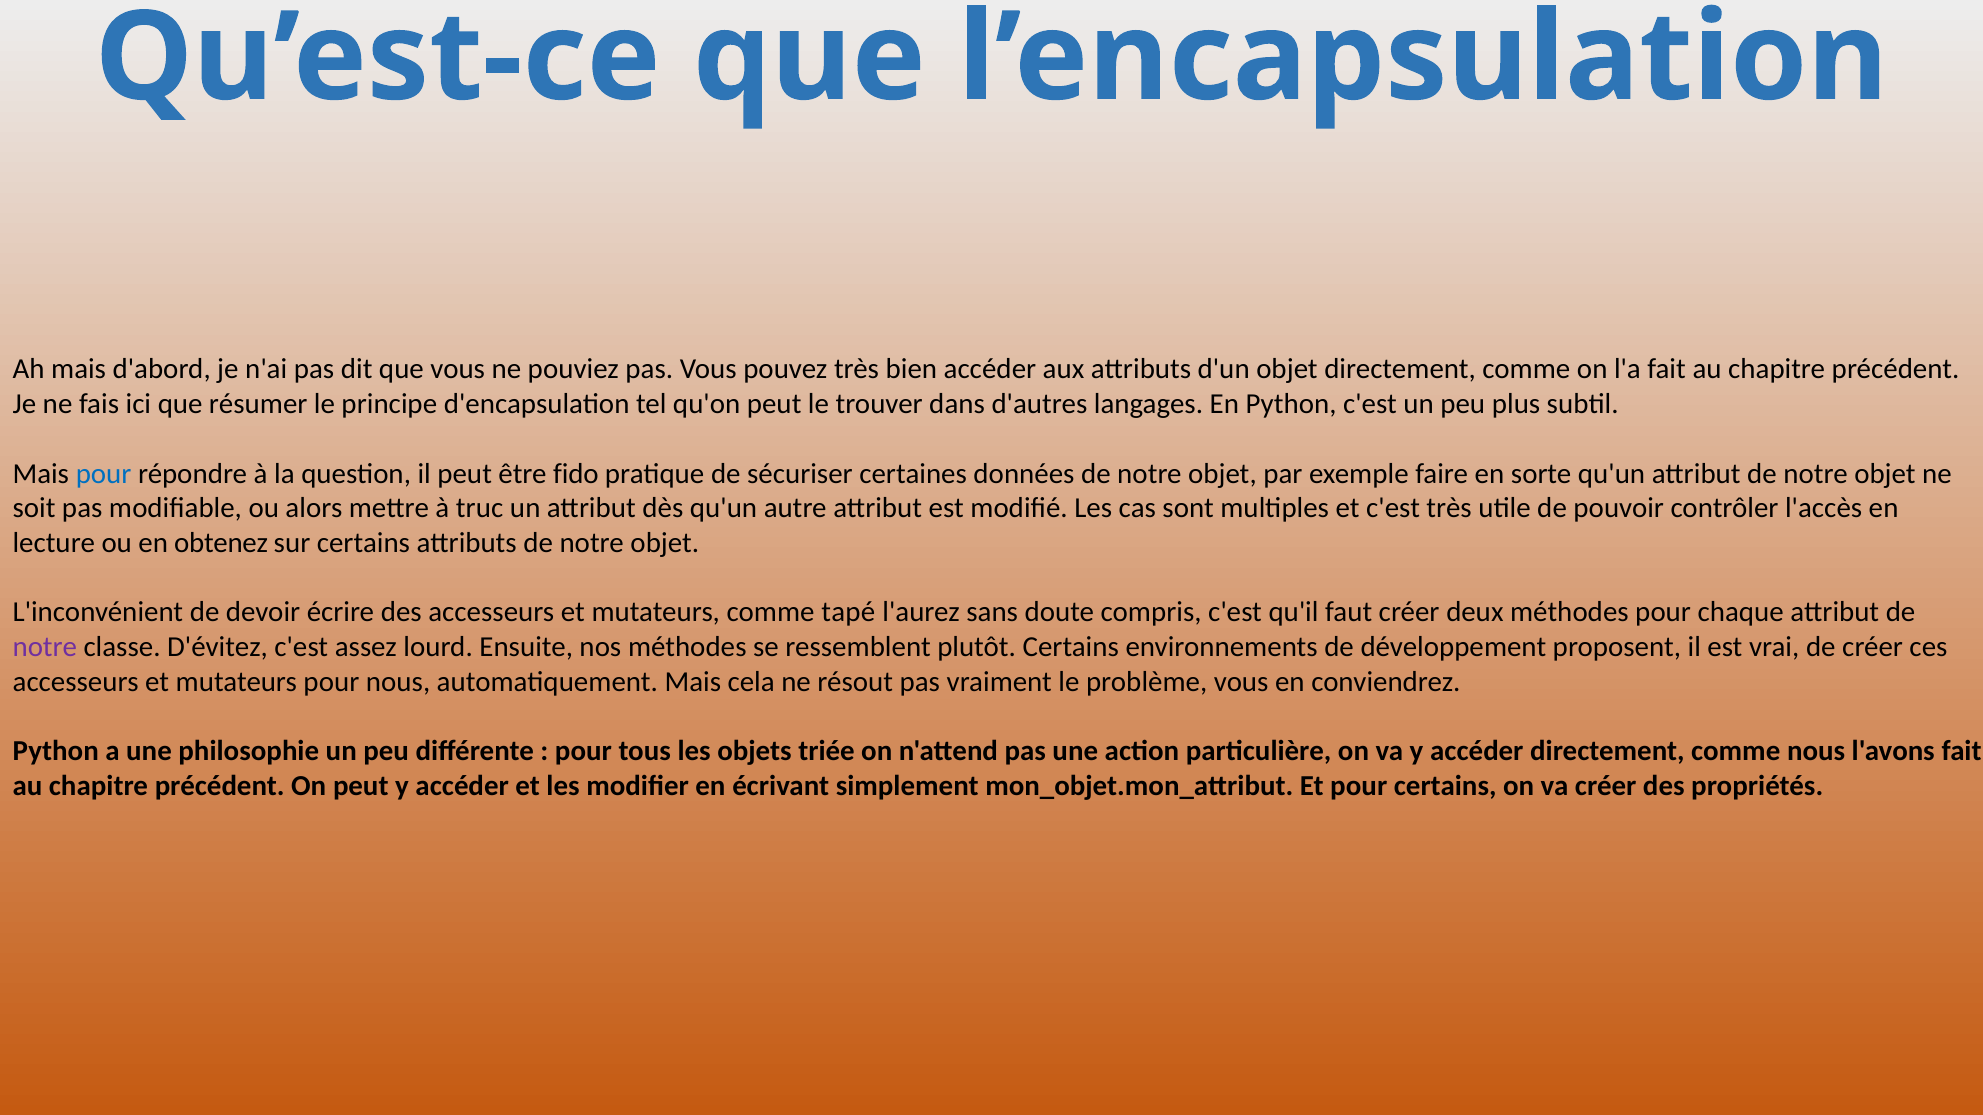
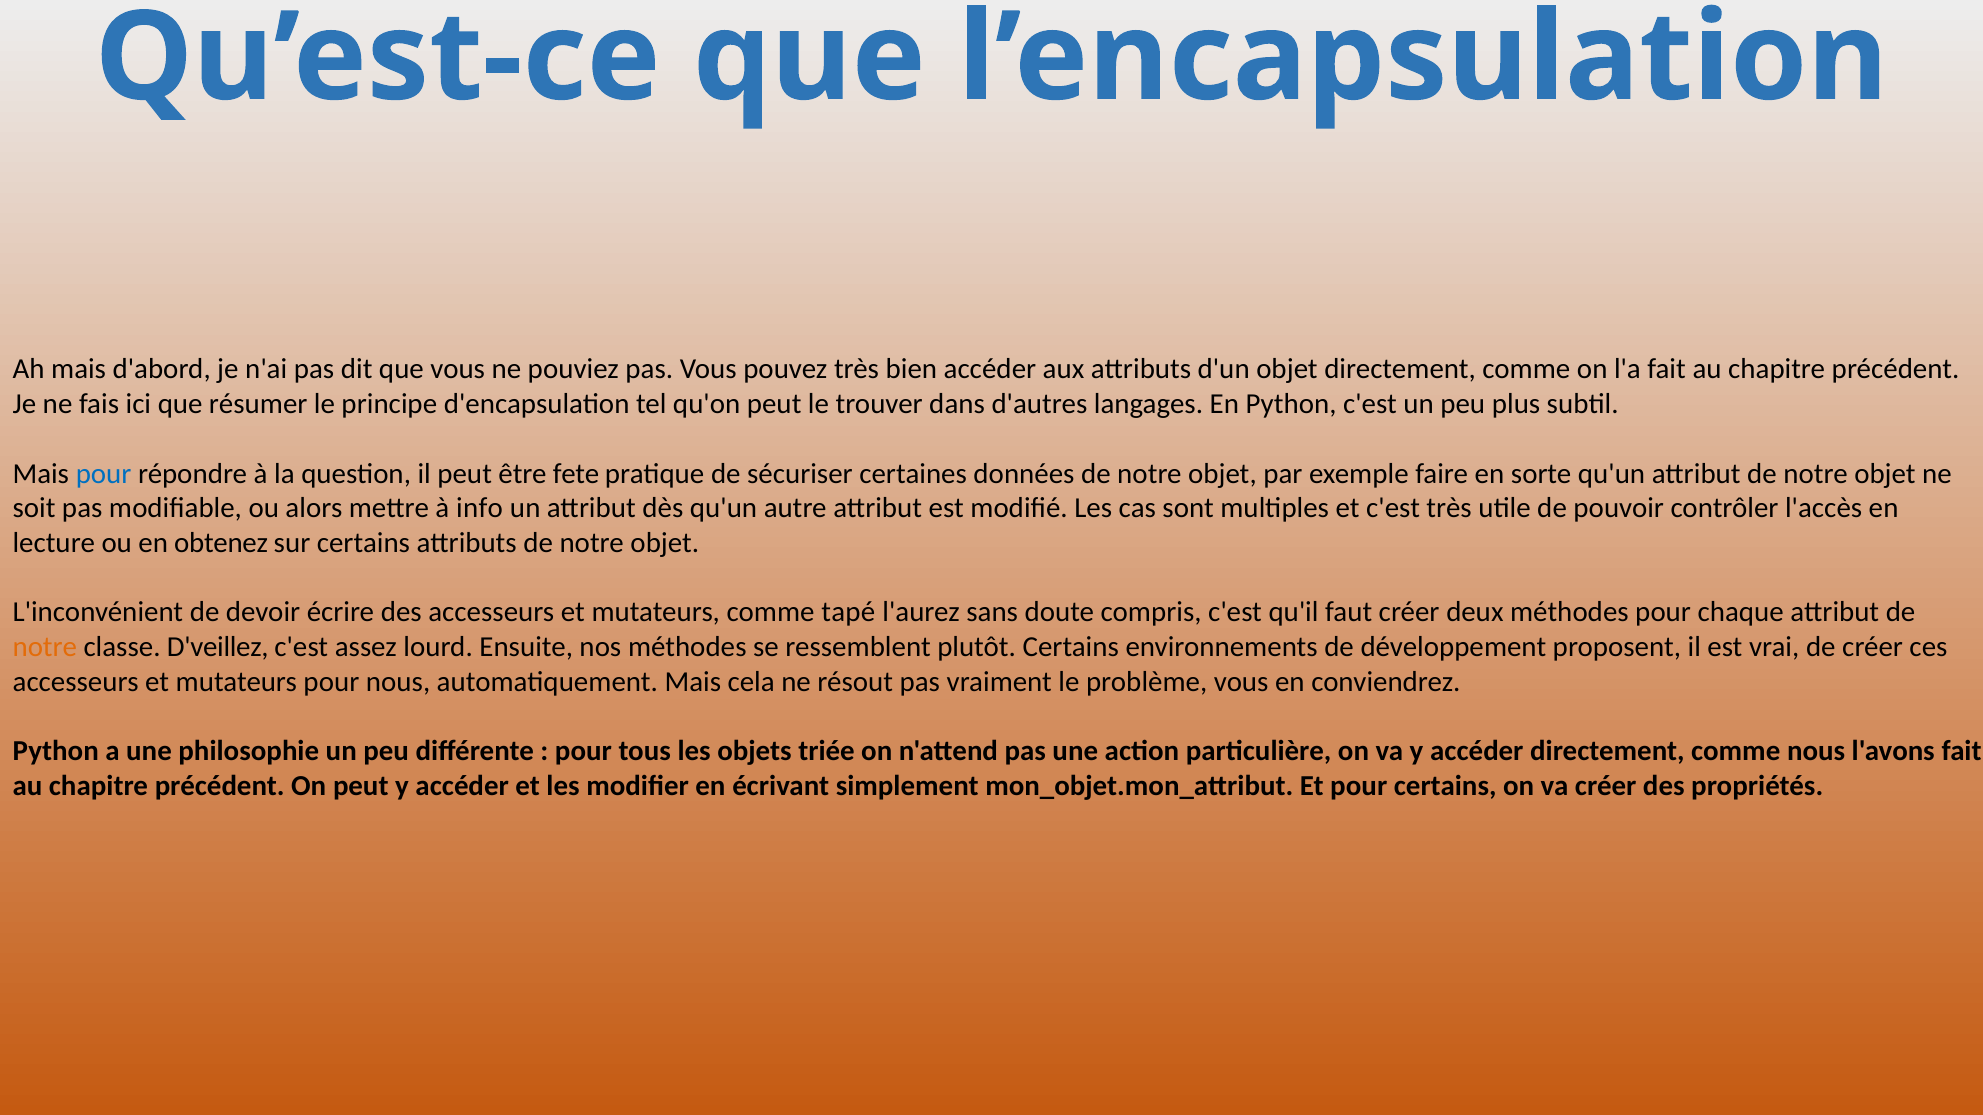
fido: fido -> fete (576, 474)
truc: truc -> info (480, 508)
notre colour: purple -> orange (45, 647)
D'évitez: D'évitez -> D'veillez (218, 647)
